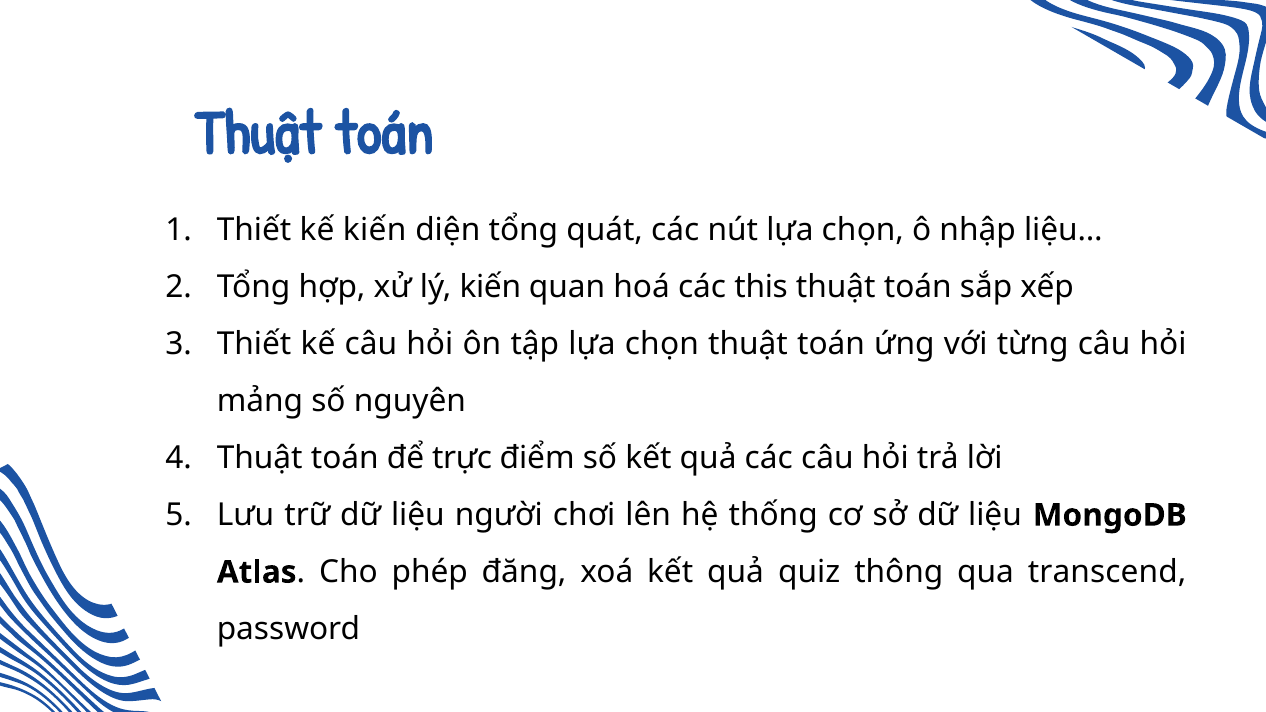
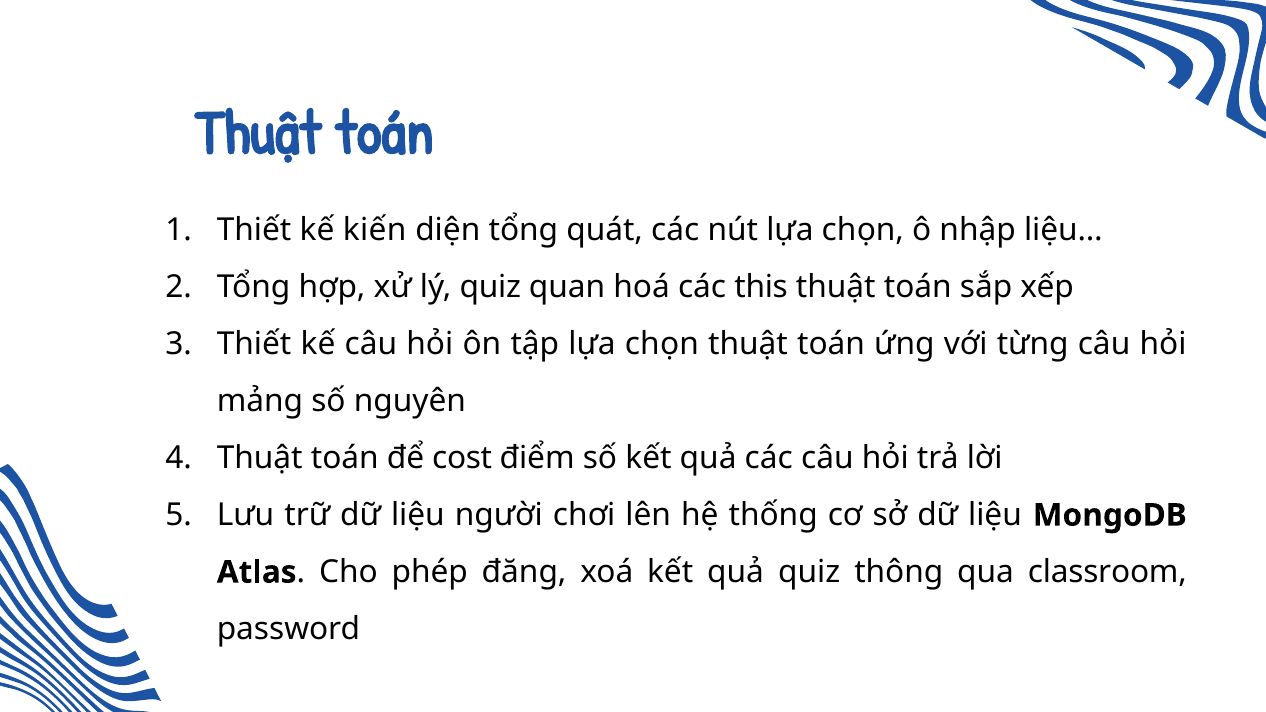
lý kiến: kiến -> quiz (490, 288)
trực: trực -> cost (462, 458)
transcend: transcend -> classroom (1107, 572)
